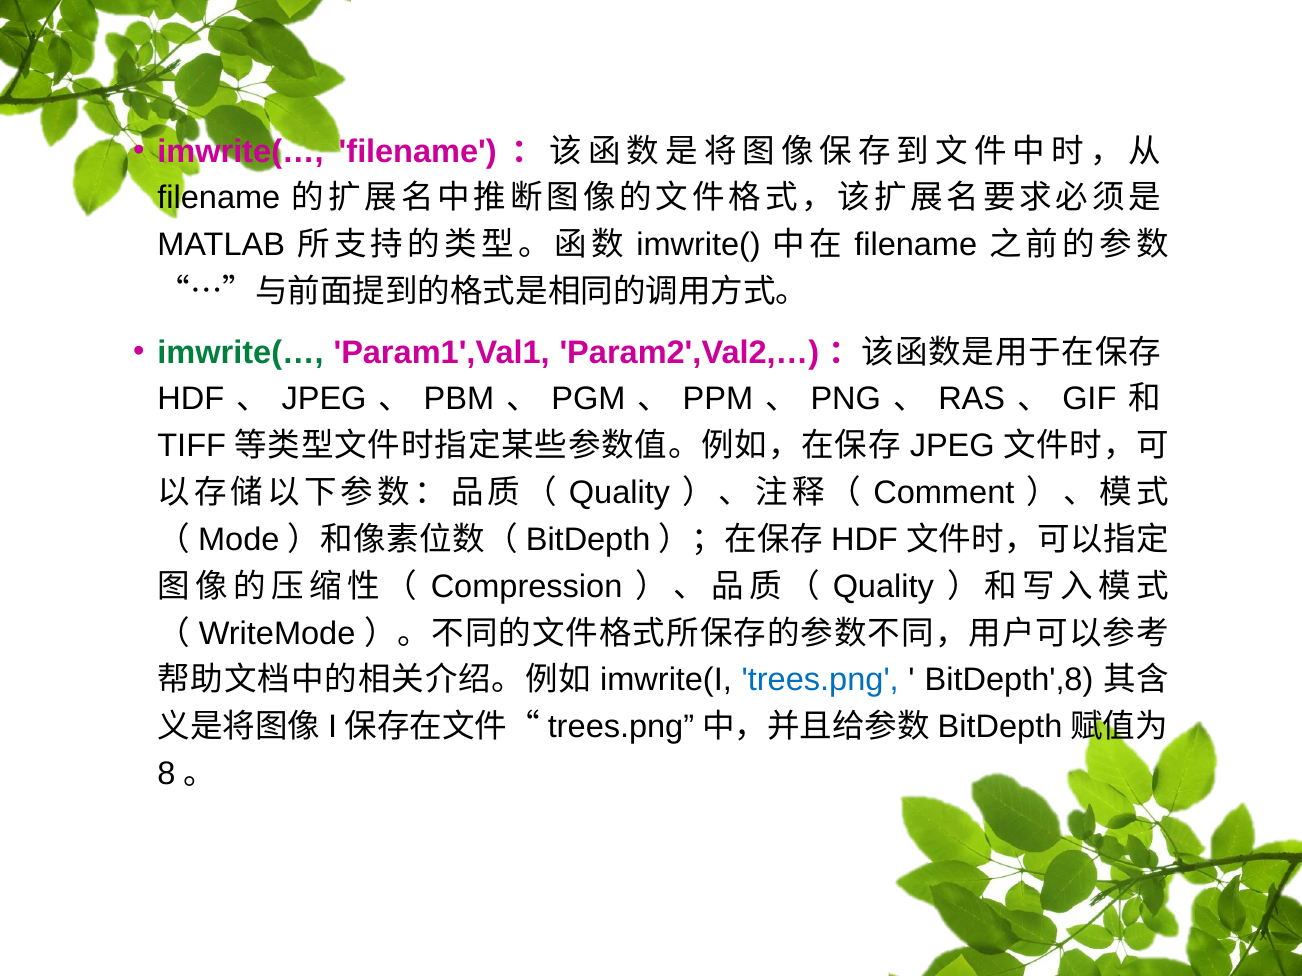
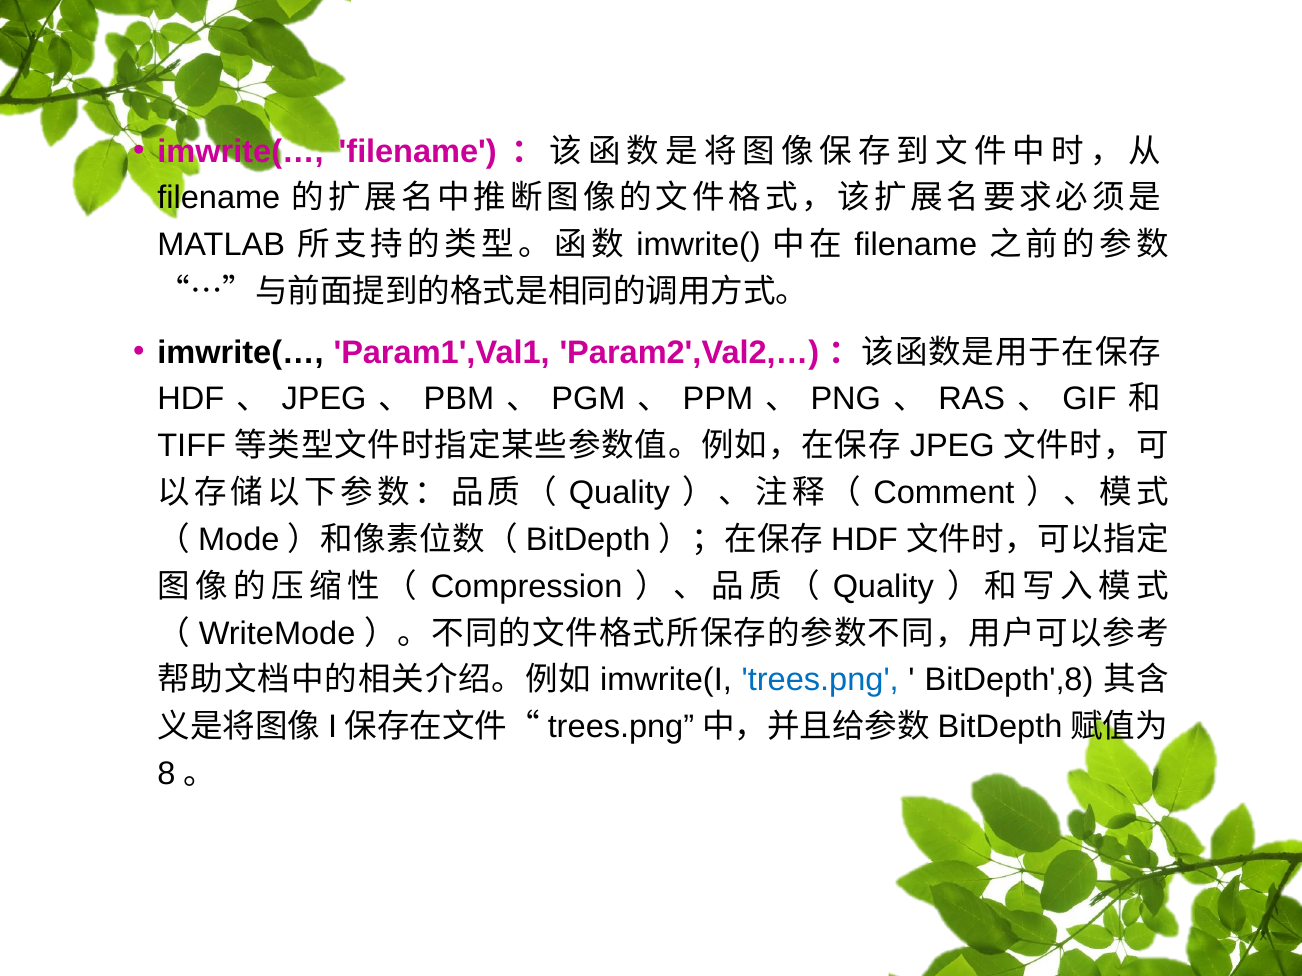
imwrite(… colour: green -> black (241, 352)
